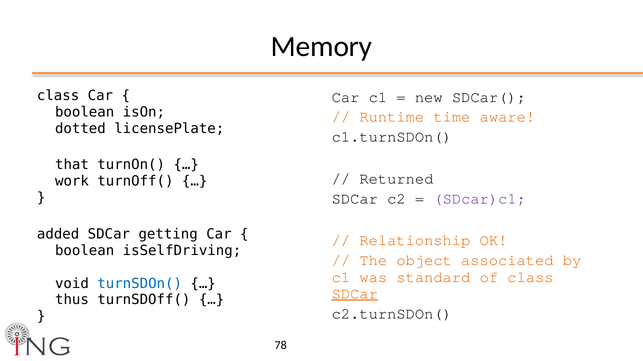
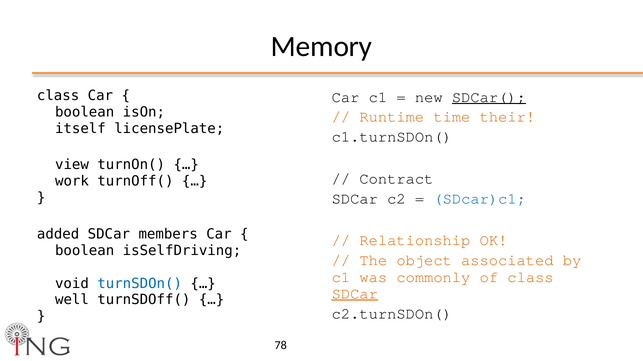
SDCar( underline: none -> present (489, 97)
aware: aware -> their (507, 117)
dotted: dotted -> itself (80, 129)
that: that -> view (72, 165)
Returned: Returned -> Contract (396, 179)
SDcar)c1 colour: purple -> blue (480, 199)
getting: getting -> members (168, 234)
standard: standard -> commonly (433, 278)
thus: thus -> well (72, 300)
